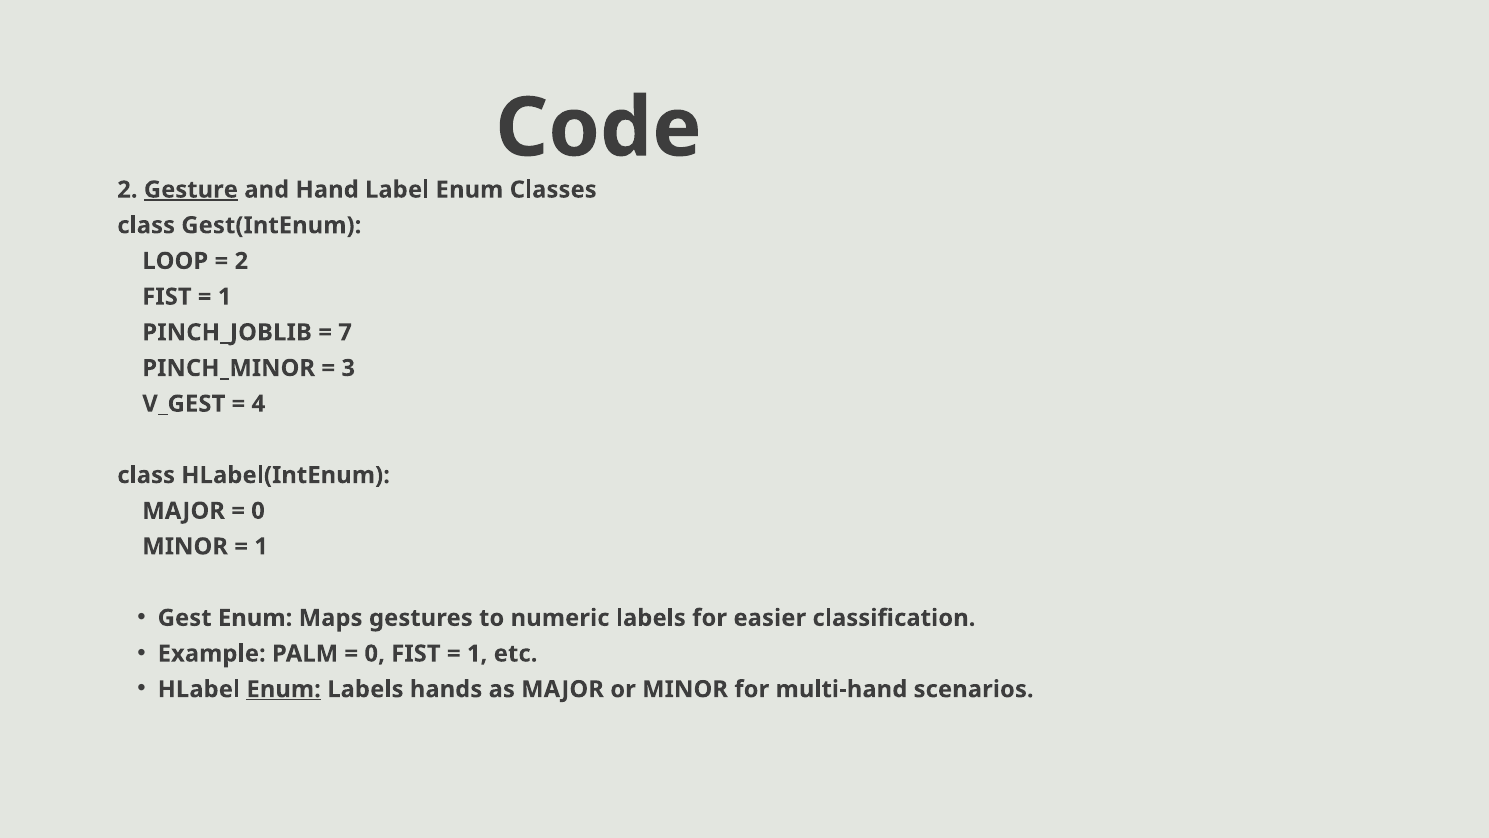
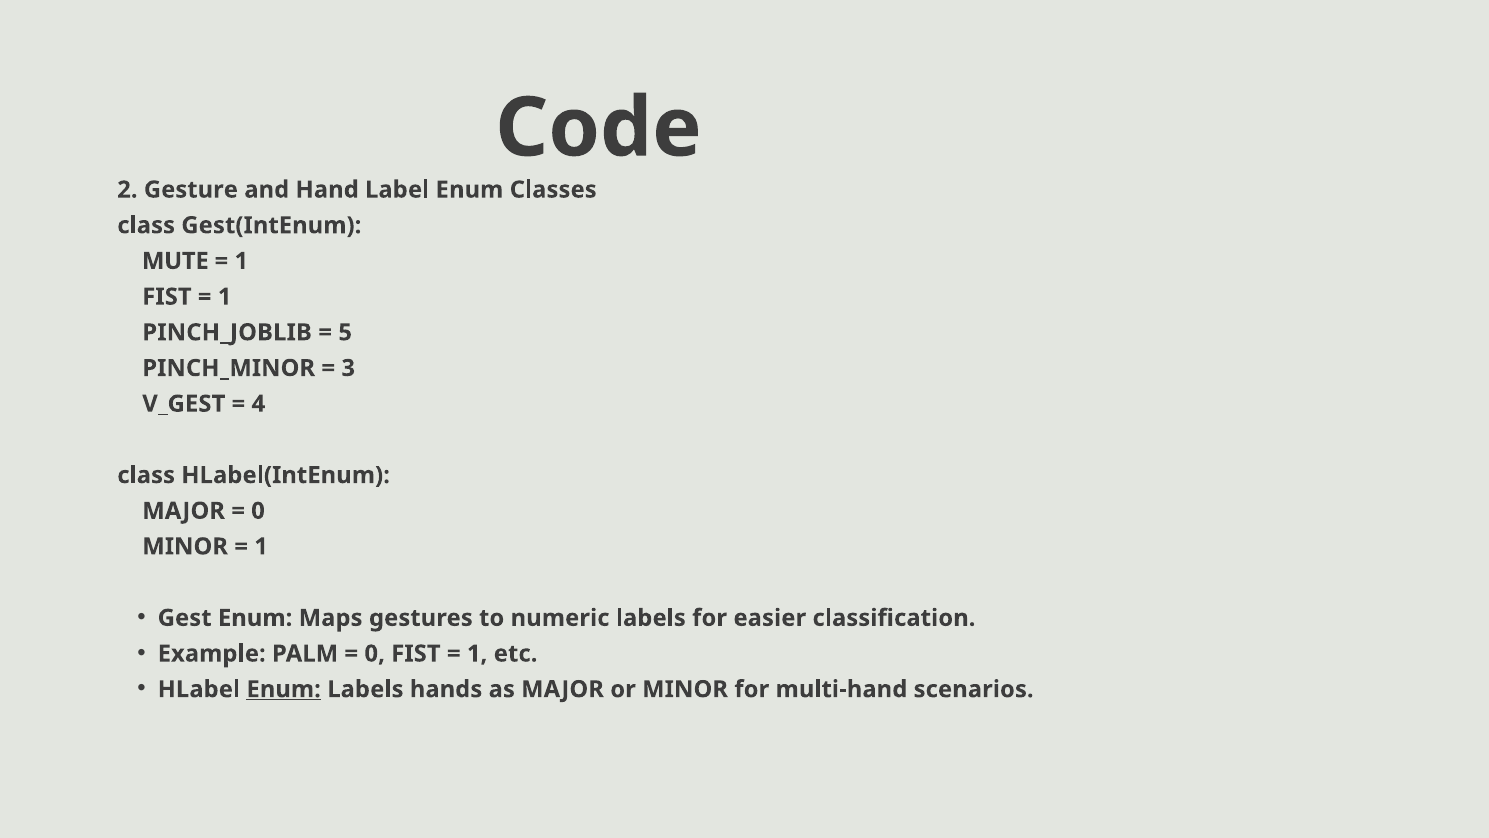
Gesture underline: present -> none (191, 190)
LOOP: LOOP -> MUTE (175, 261)
2: 2 -> 1 (241, 261)
7: 7 -> 5 (345, 332)
